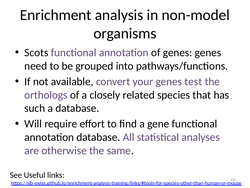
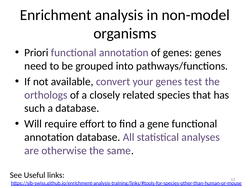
Scots: Scots -> Priori (36, 52)
